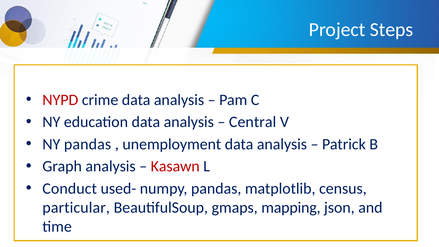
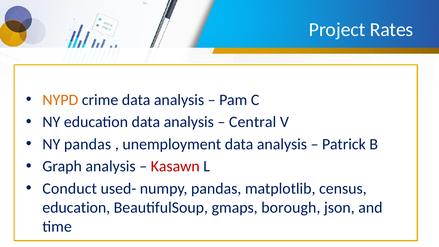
Steps: Steps -> Rates (392, 30)
NYPD colour: red -> orange (60, 100)
particular: particular -> education (76, 208)
mapping: mapping -> borough (291, 208)
